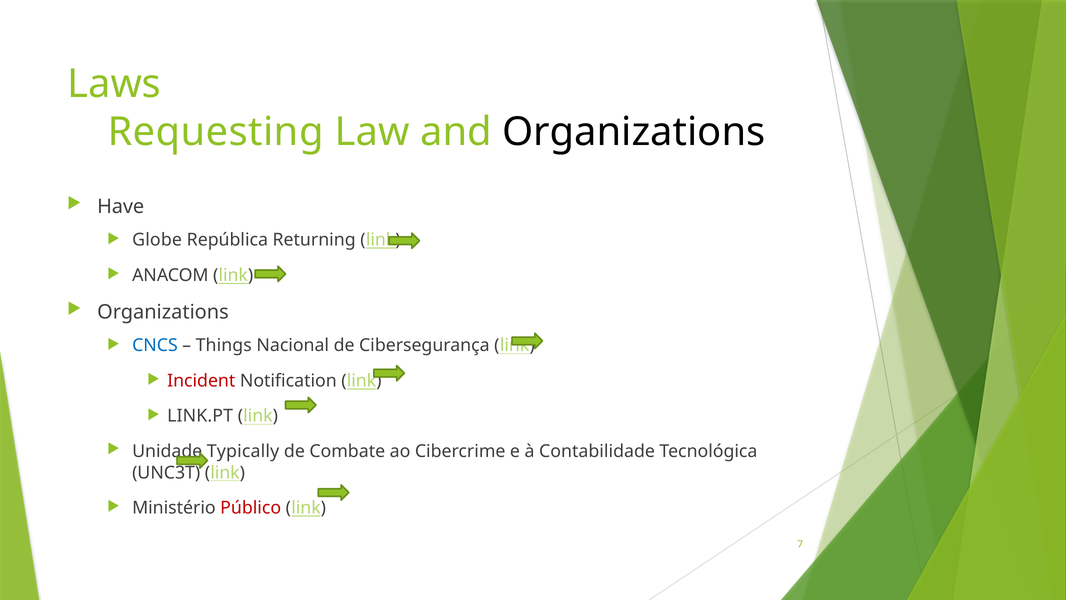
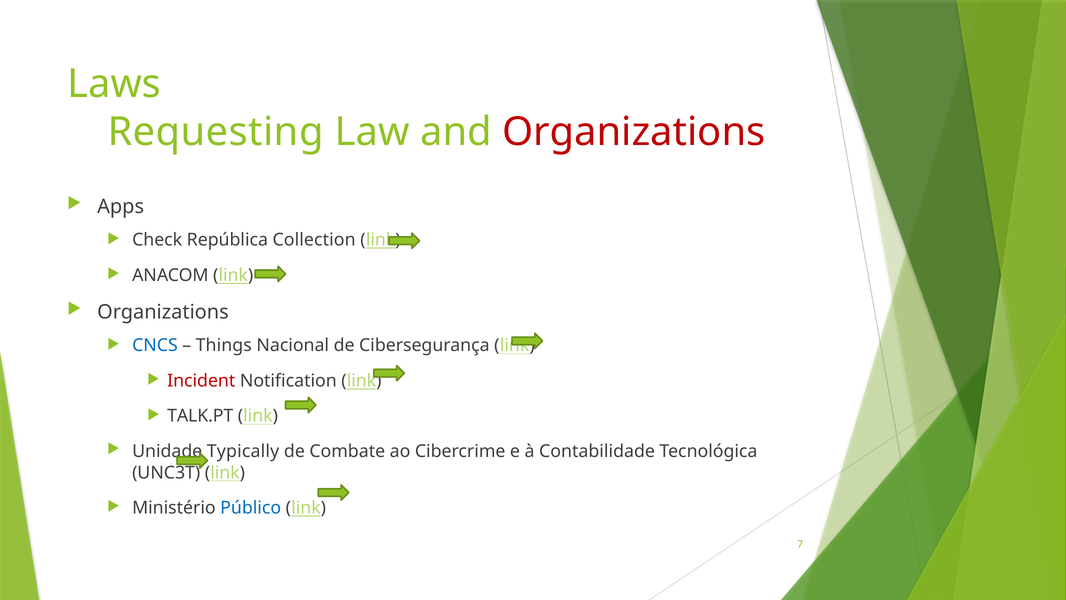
Organizations colour: black -> red (634, 132)
Have: Have -> Apps (121, 206)
Globe: Globe -> Check (157, 240)
Returning: Returning -> Collection (314, 240)
LINK.PT: LINK.PT -> TALK.PT (200, 416)
Público colour: red -> blue (251, 508)
